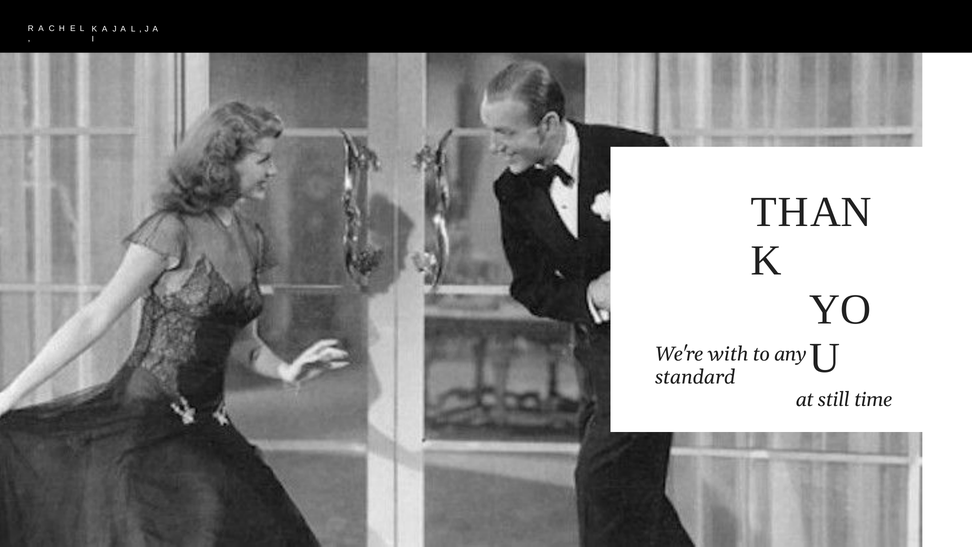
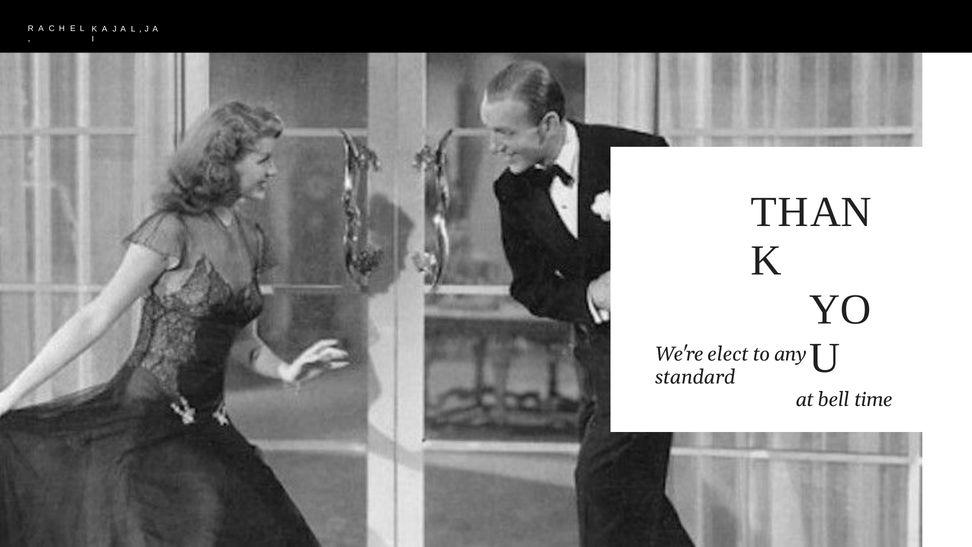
with: with -> elect (728, 354)
still: still -> bell (834, 399)
